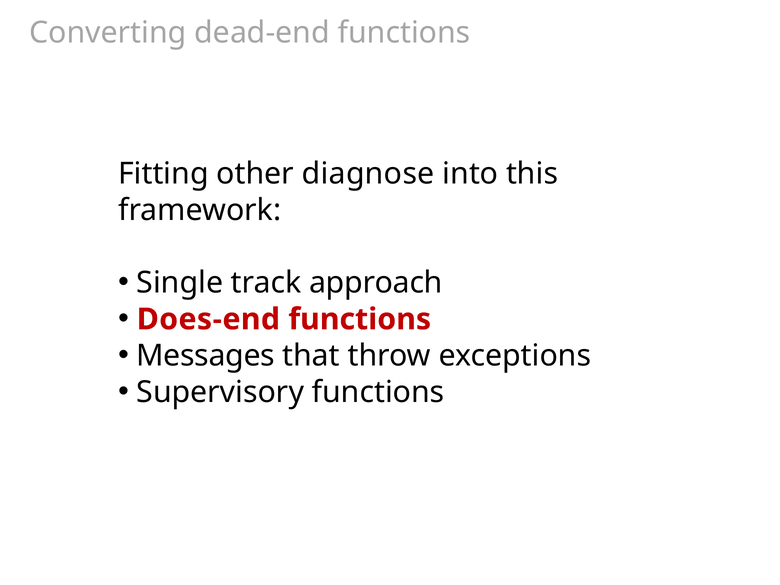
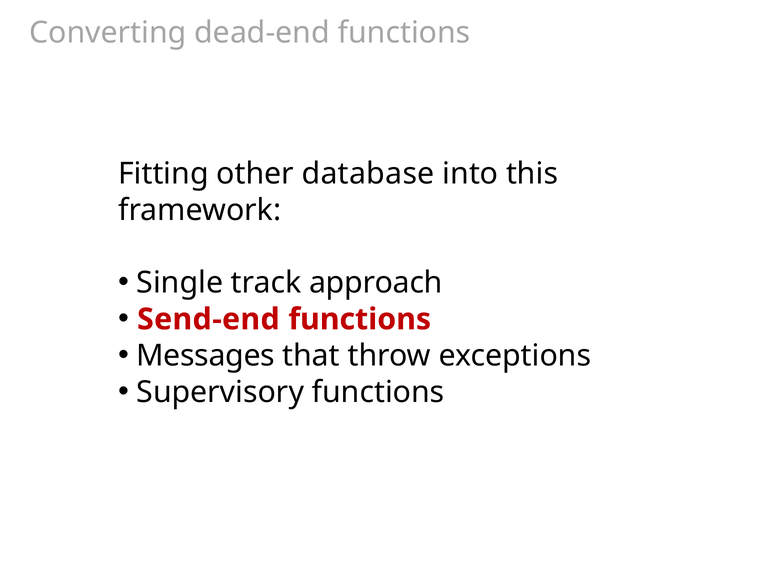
diagnose: diagnose -> database (368, 174)
Does-end: Does-end -> Send-end (208, 319)
